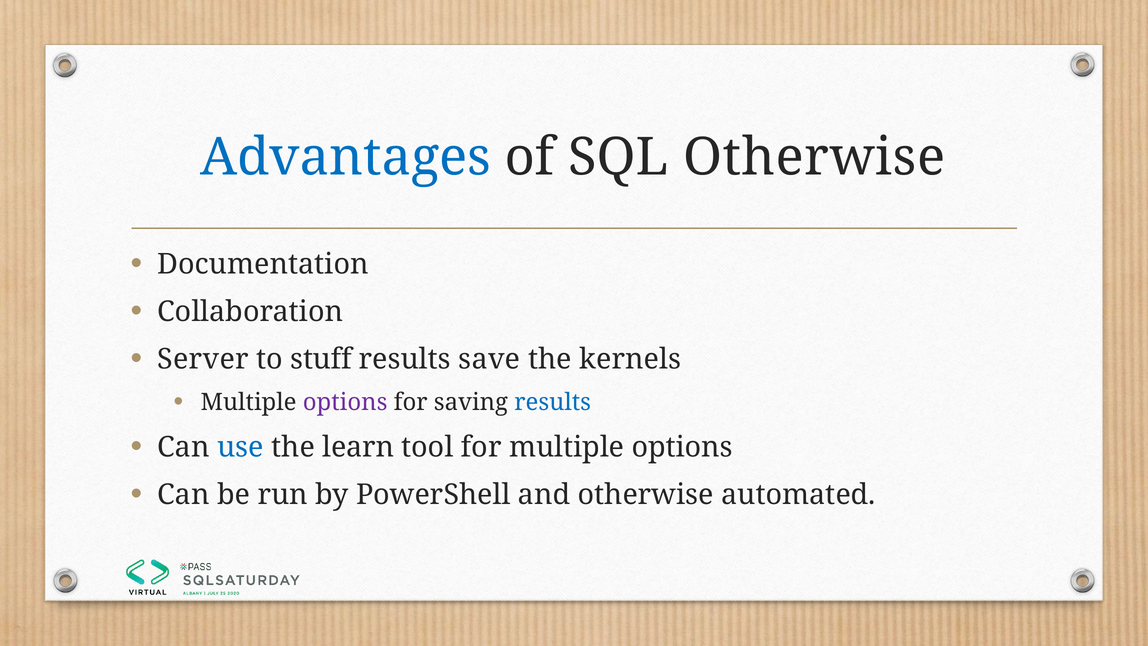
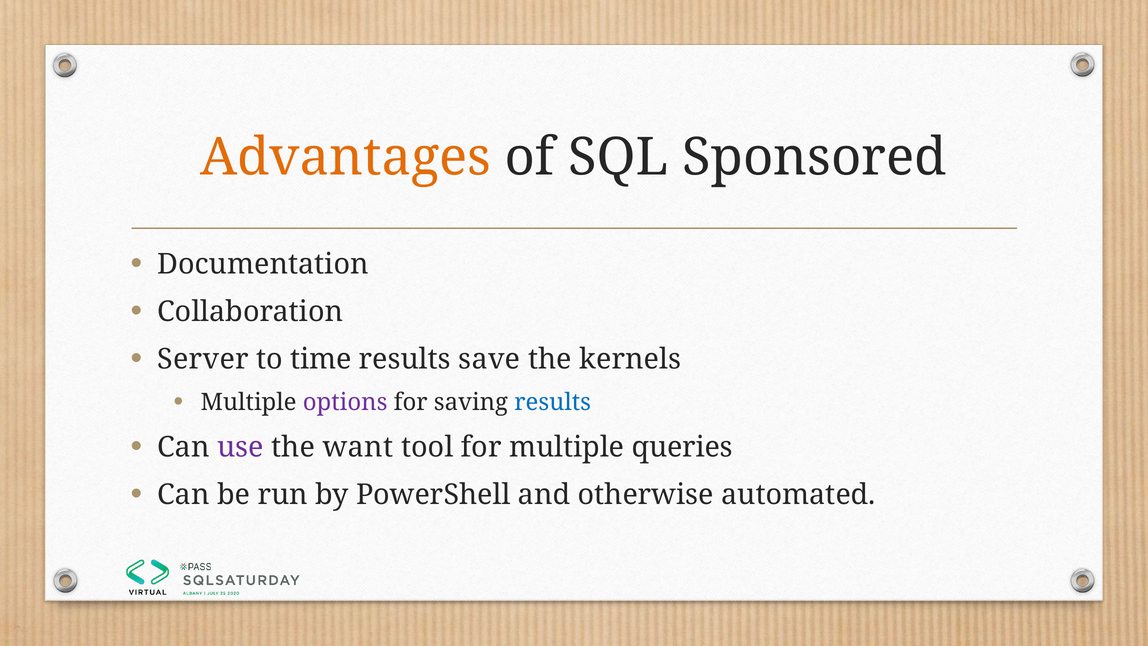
Advantages colour: blue -> orange (346, 158)
SQL Otherwise: Otherwise -> Sponsored (814, 158)
stuff: stuff -> time (321, 359)
use colour: blue -> purple (240, 447)
learn: learn -> want (358, 447)
for multiple options: options -> queries (682, 447)
